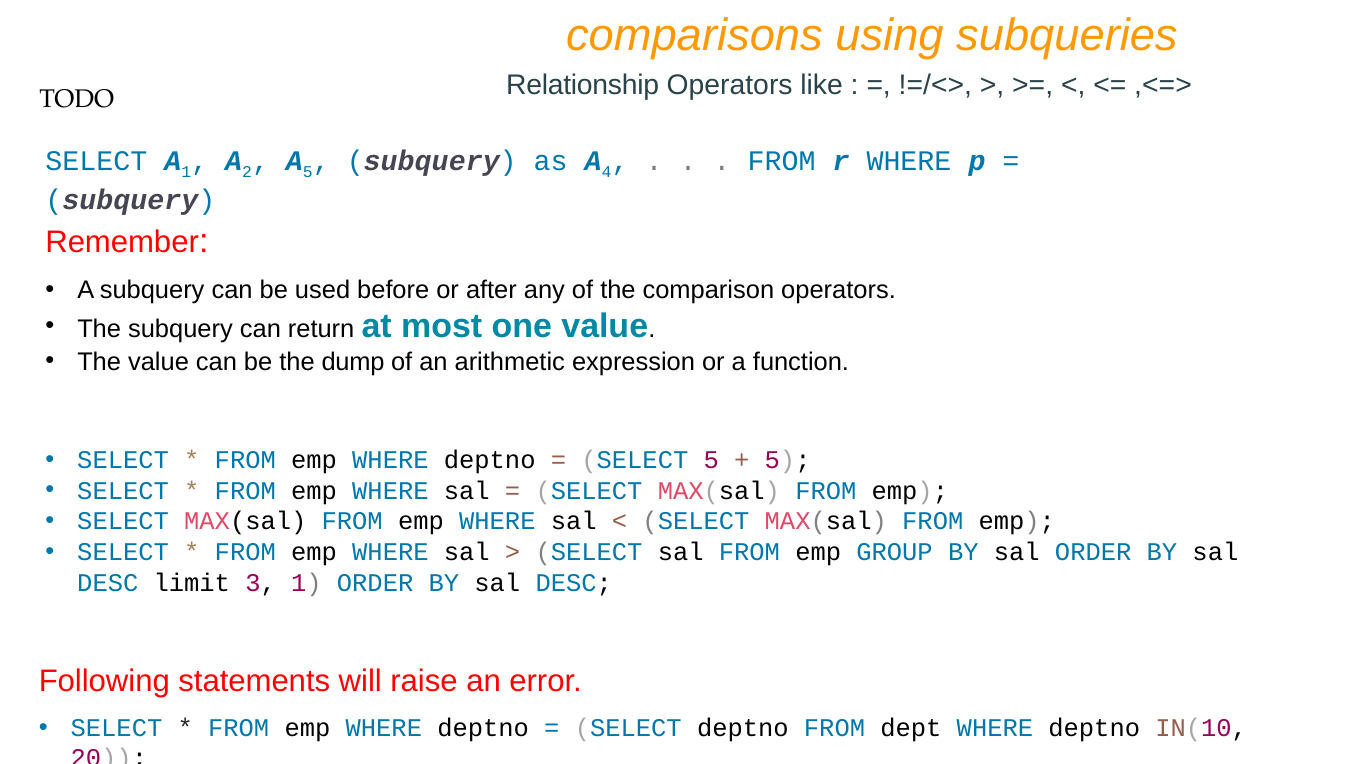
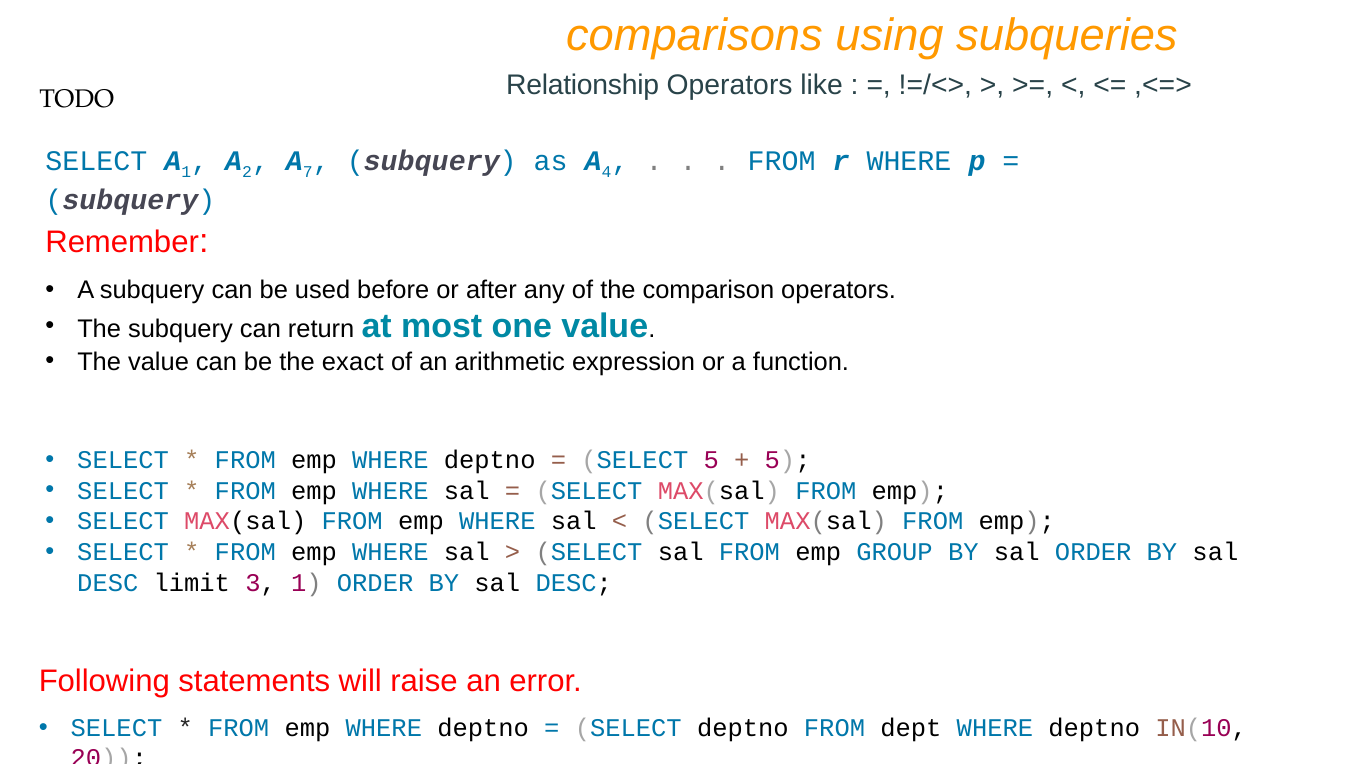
A 5: 5 -> 7 (308, 172)
dump: dump -> exact (353, 362)
